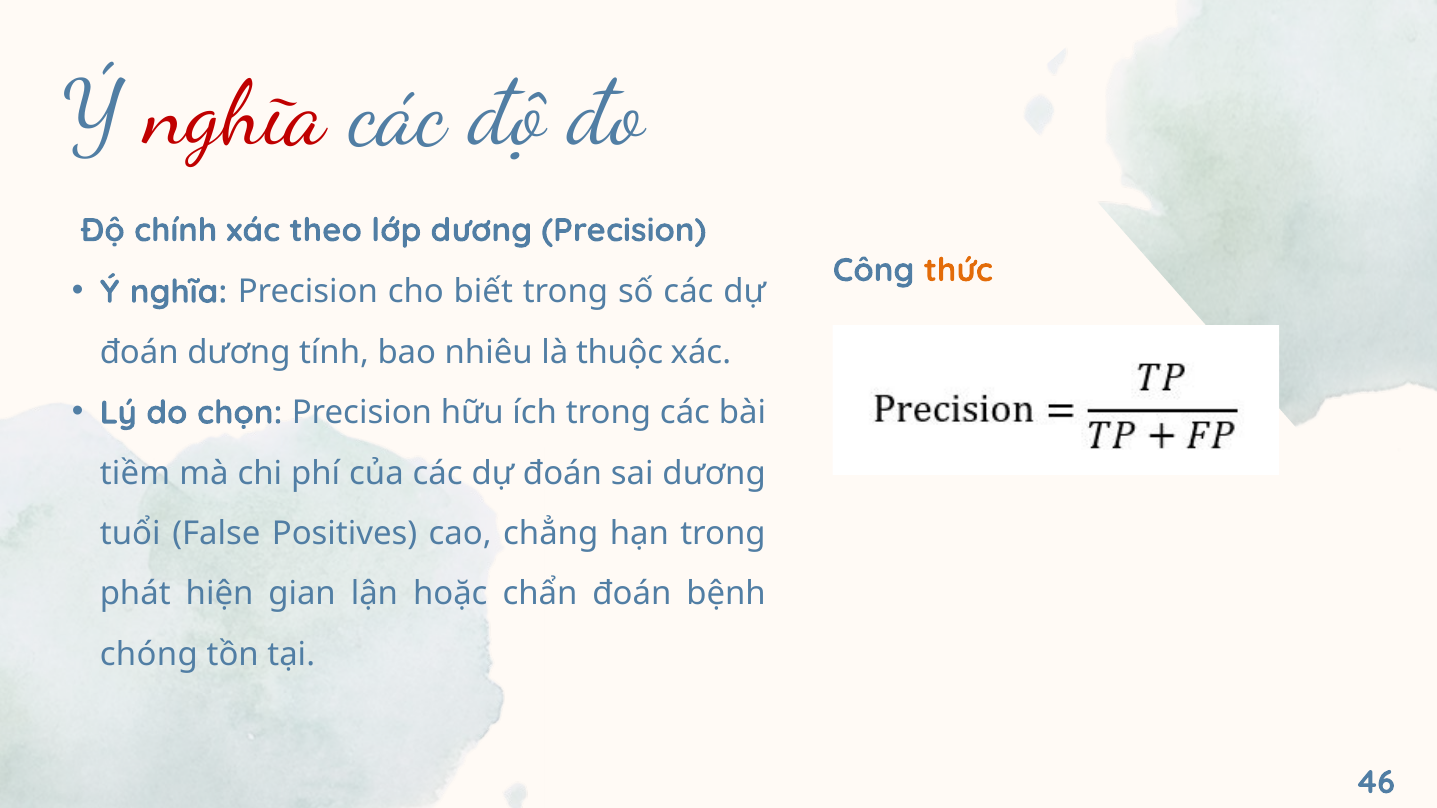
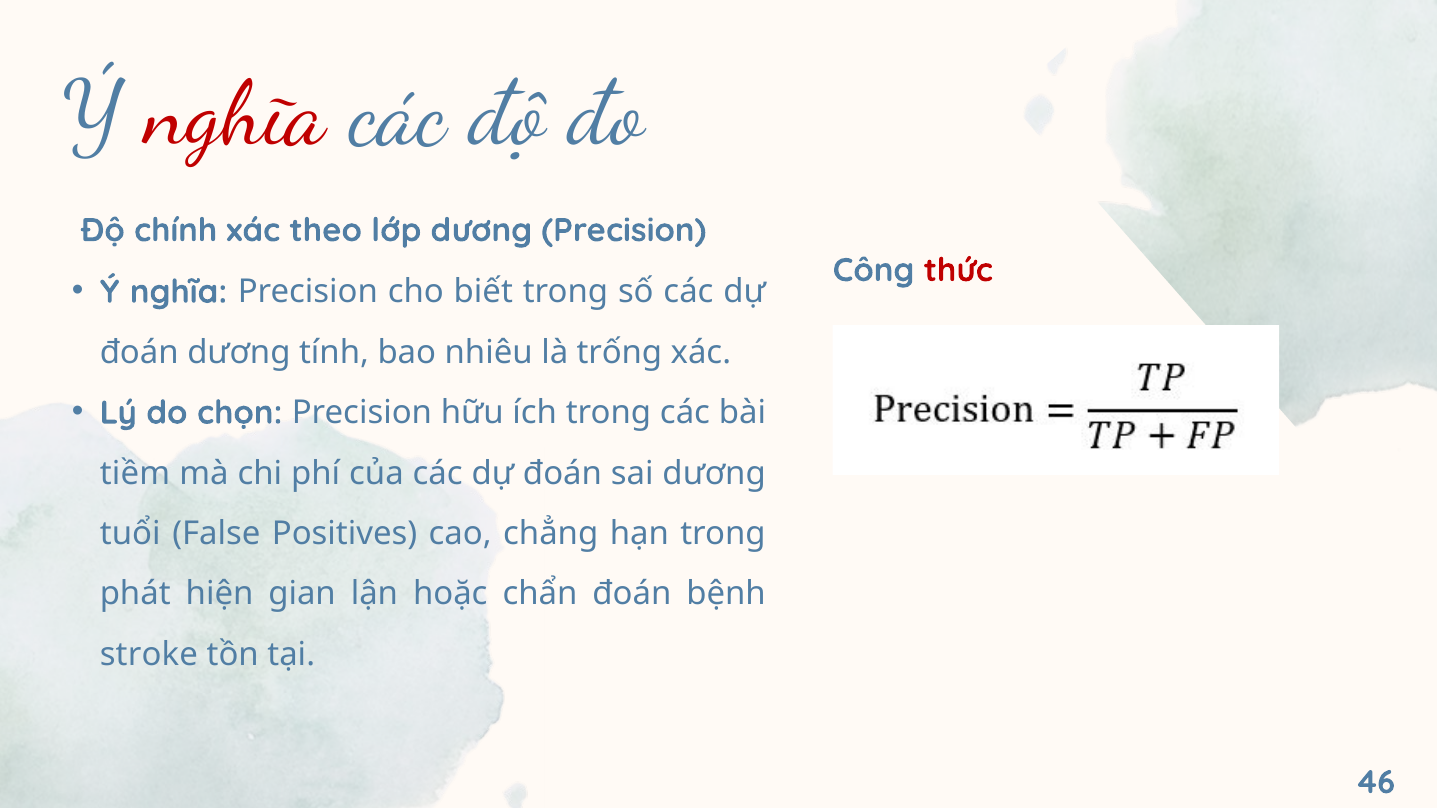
thức colour: orange -> red (958, 270)
thuộc: thuộc -> trống (619, 352)
chóng: chóng -> stroke (149, 655)
